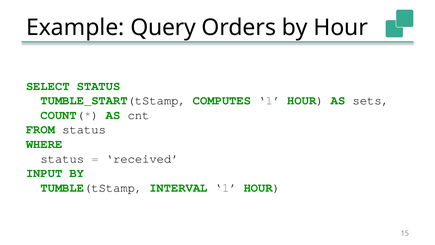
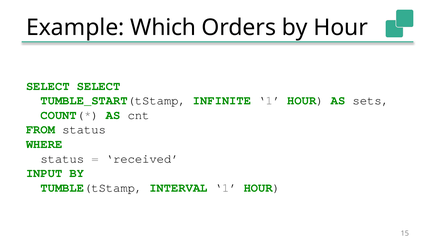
Query: Query -> Which (163, 27)
SELECT STATUS: STATUS -> SELECT (99, 86)
COMPUTES: COMPUTES -> INFINITE (222, 100)
